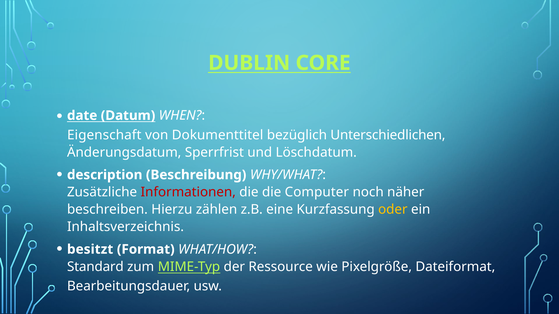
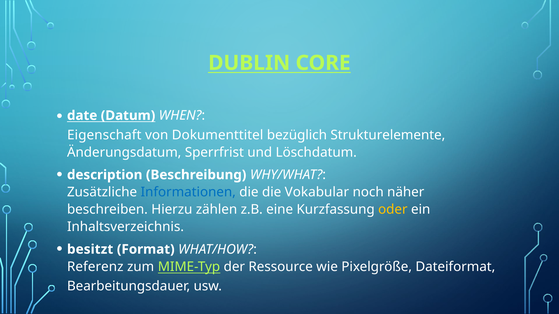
Unterschiedlichen: Unterschiedlichen -> Strukturelemente (388, 135)
Informationen colour: red -> blue (188, 192)
Computer: Computer -> Vokabular (317, 192)
Standard: Standard -> Referenz (95, 267)
